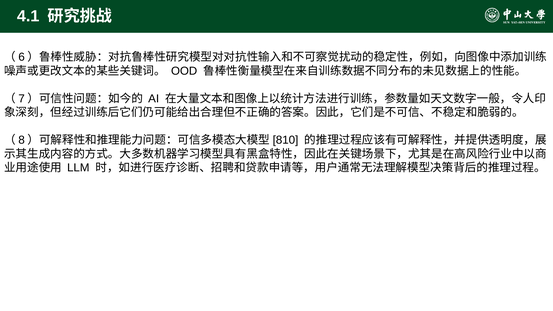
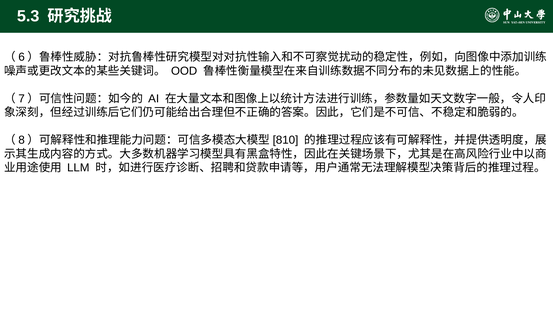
4.1: 4.1 -> 5.3 (28, 16)
